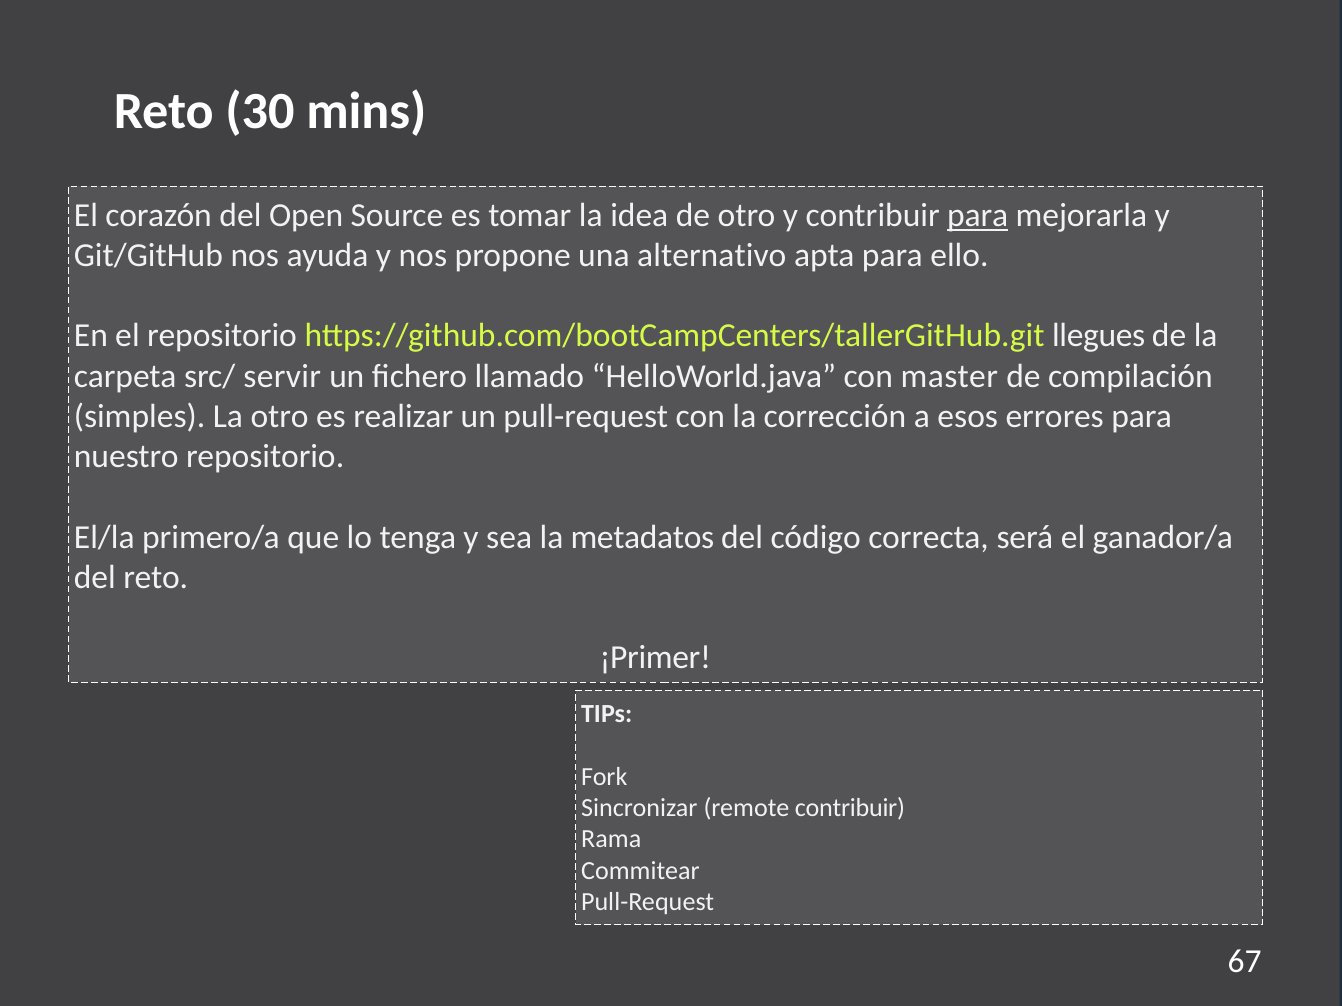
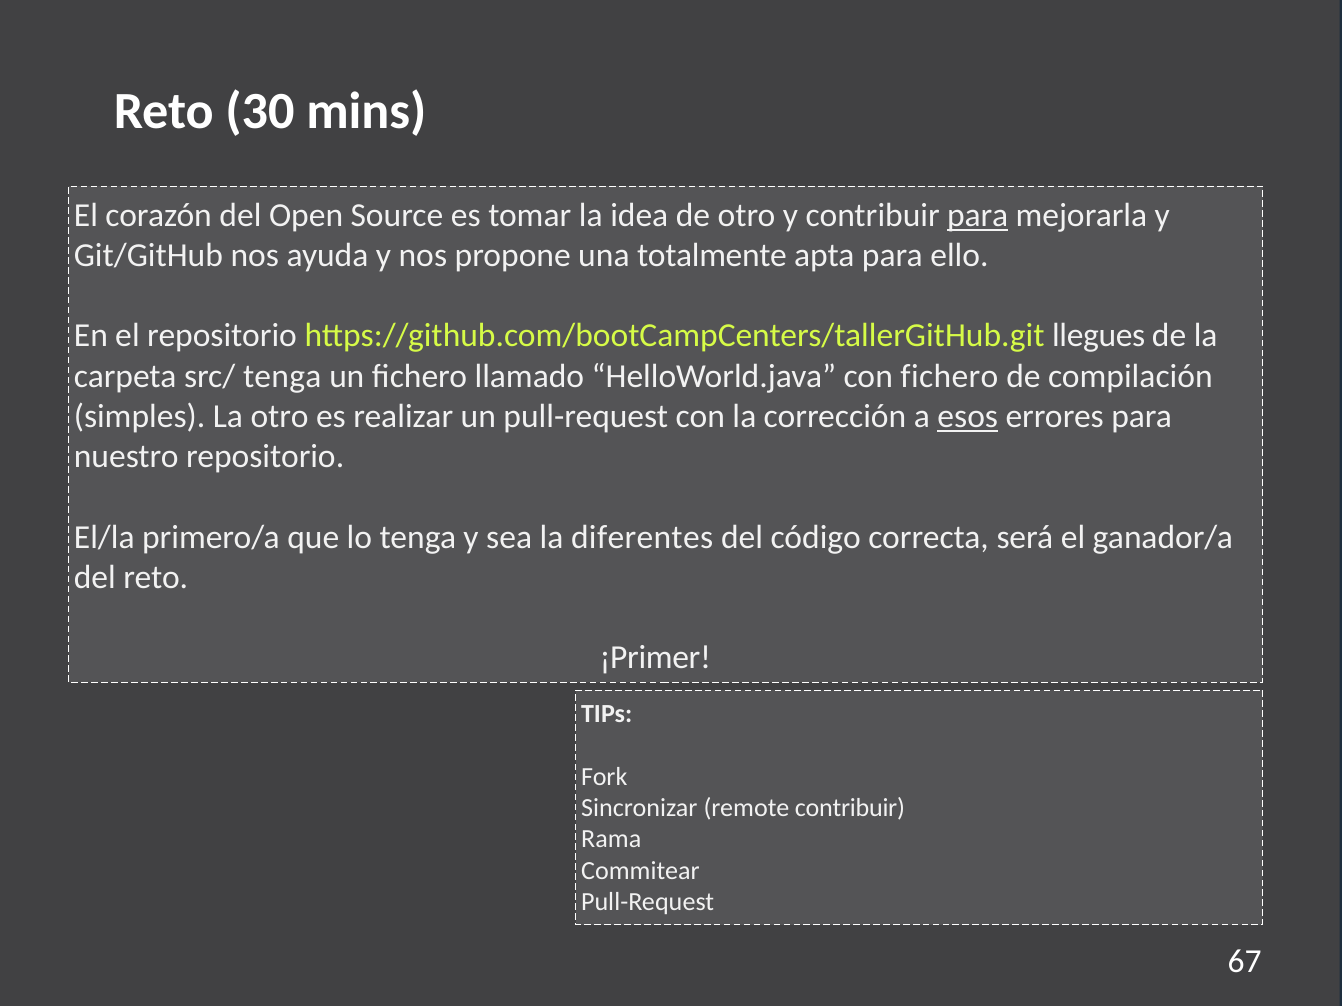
alternativo: alternativo -> totalmente (712, 256)
src/ servir: servir -> tenga (282, 376)
con master: master -> fichero (949, 376)
esos underline: none -> present (968, 417)
metadatos: metadatos -> diferentes (642, 537)
